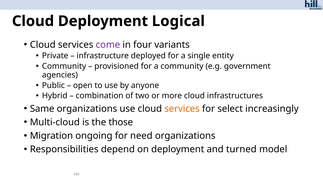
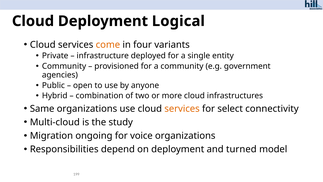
come colour: purple -> orange (108, 45)
increasingly: increasingly -> connectivity (272, 108)
those: those -> study (121, 122)
need: need -> voice (141, 136)
